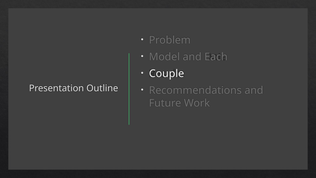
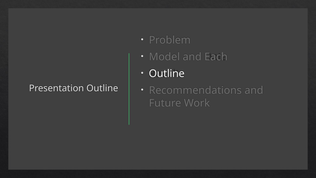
Couple: Couple -> Outline (167, 74)
